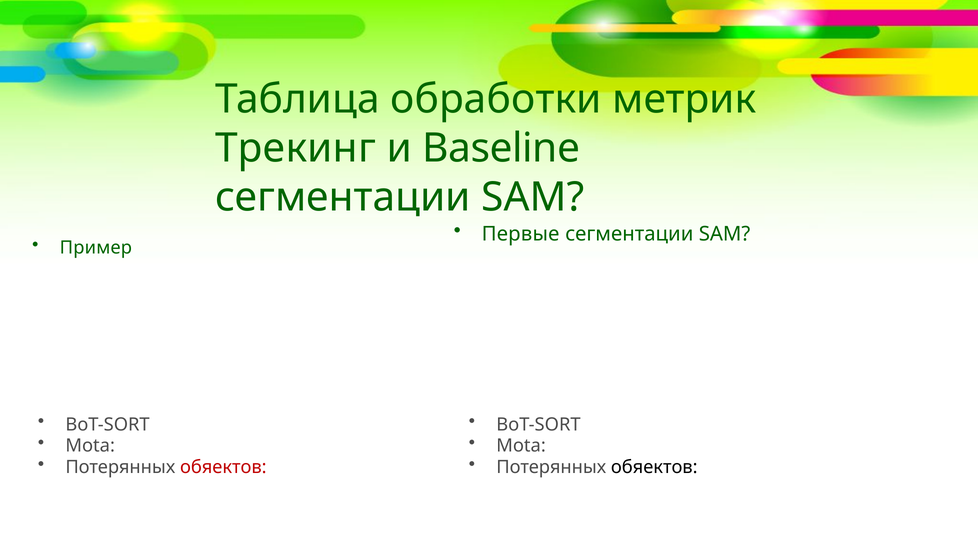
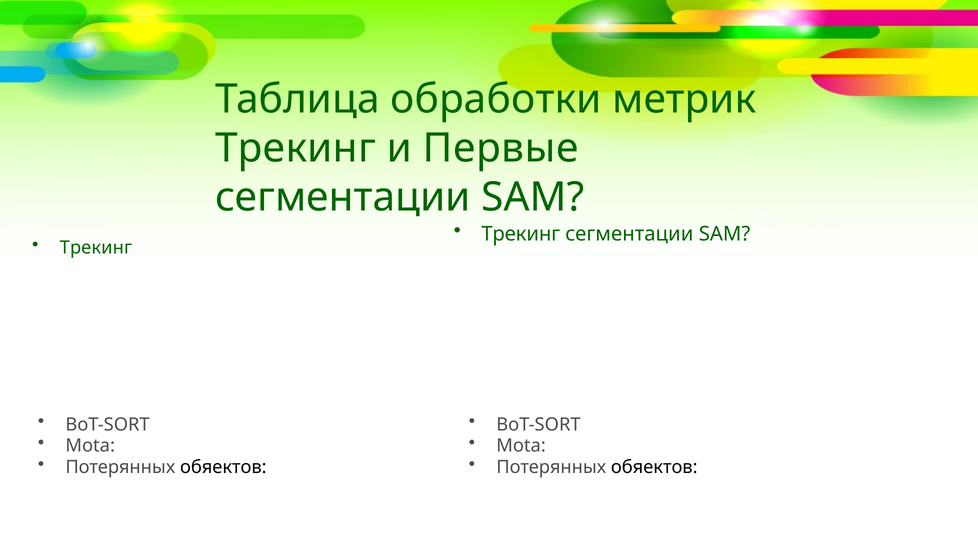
Baseline: Baseline -> Первые (501, 148)
Первые: Первые -> Трекинг (521, 234)
Пример: Пример -> Трекинг (96, 248)
обяектов colour: red -> black (223, 467)
